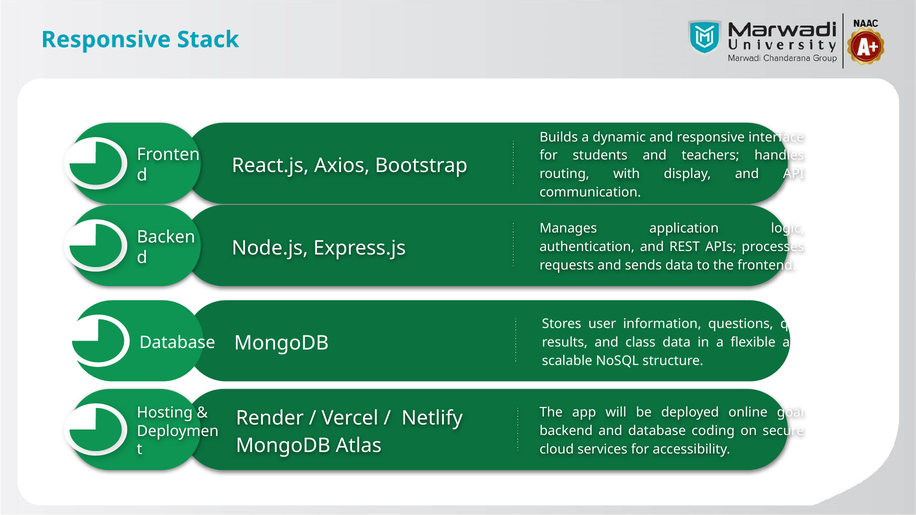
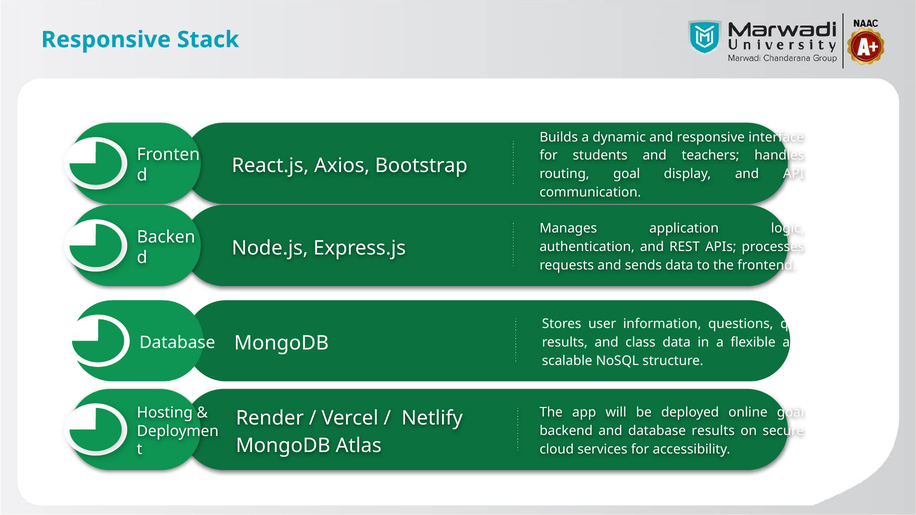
routing with: with -> goal (627, 174)
database coding: coding -> results (713, 431)
